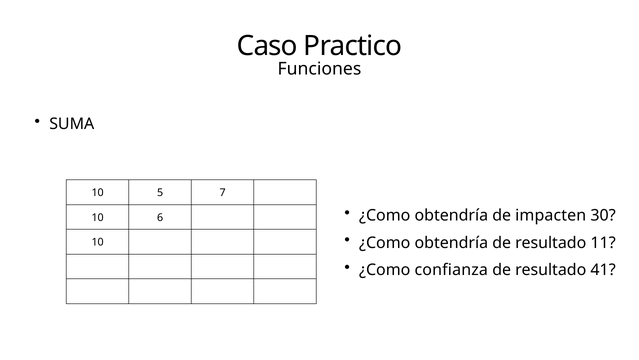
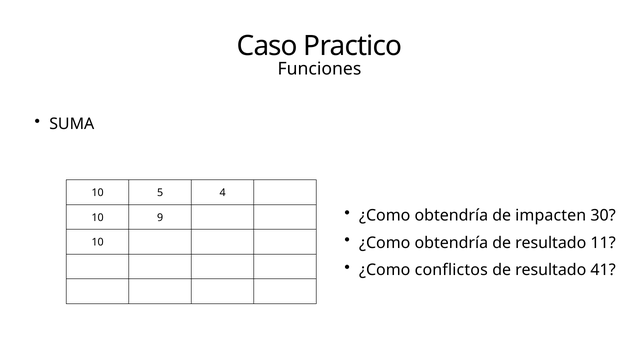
7: 7 -> 4 (223, 192)
6: 6 -> 9 (160, 217)
confianza: confianza -> conflictos (451, 270)
